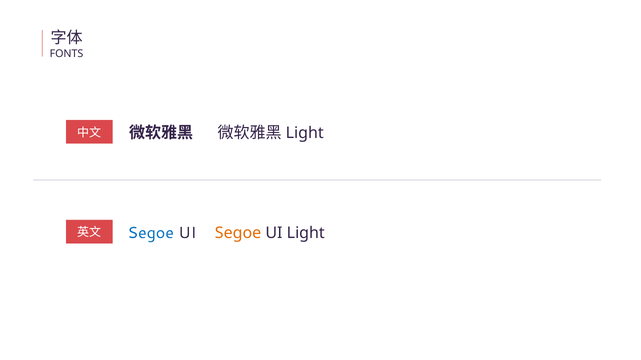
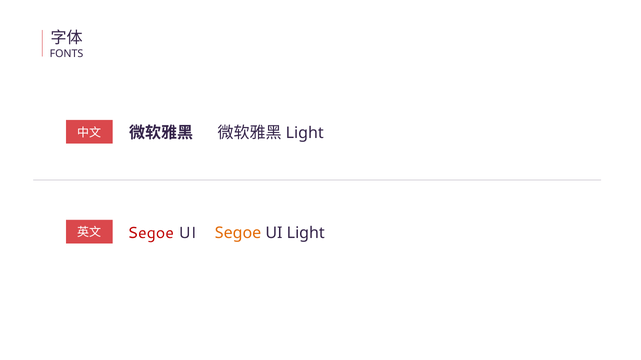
Segoe colour: blue -> red (151, 233)
